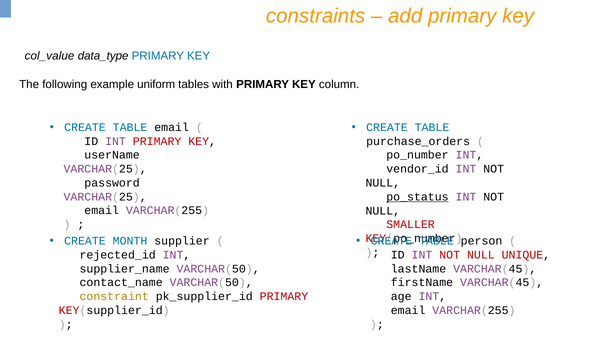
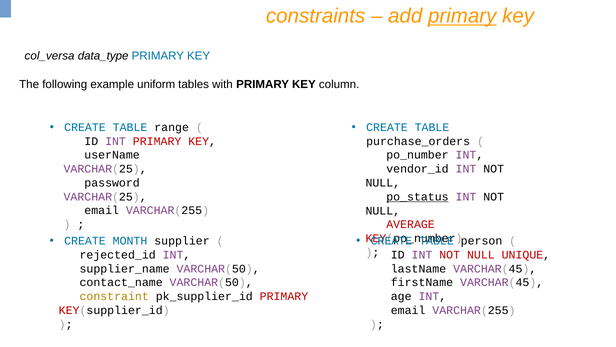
primary underline: none -> present (462, 16)
col_value: col_value -> col_versa (50, 56)
TABLE email: email -> range (172, 127)
SMALLER: SMALLER -> AVERAGE (411, 224)
